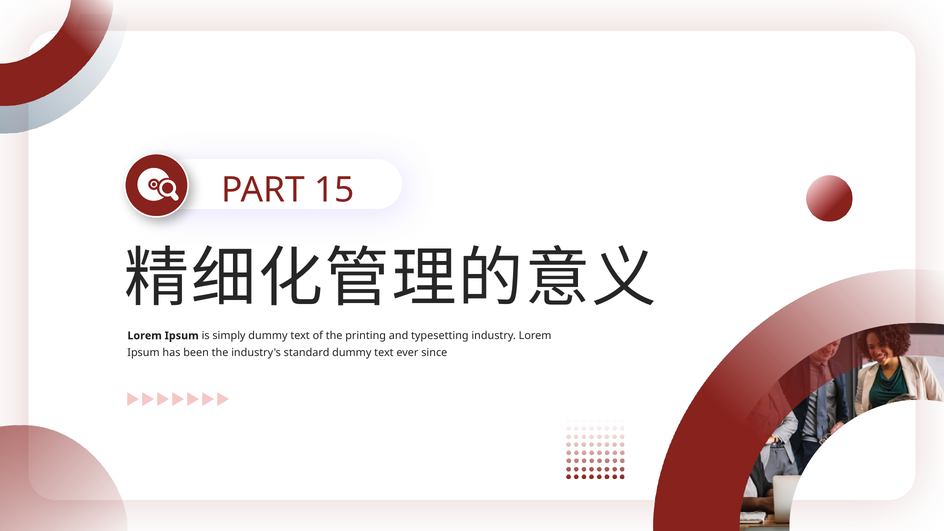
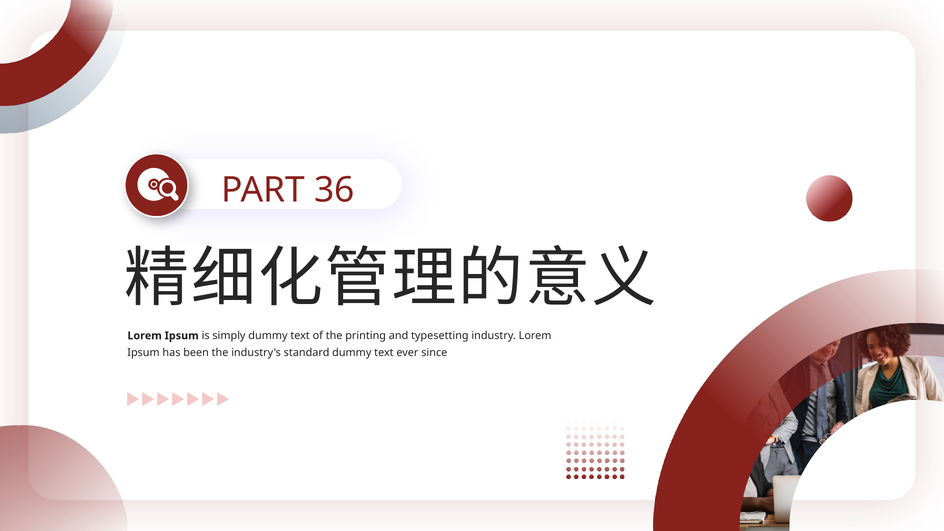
15: 15 -> 36 (334, 190)
